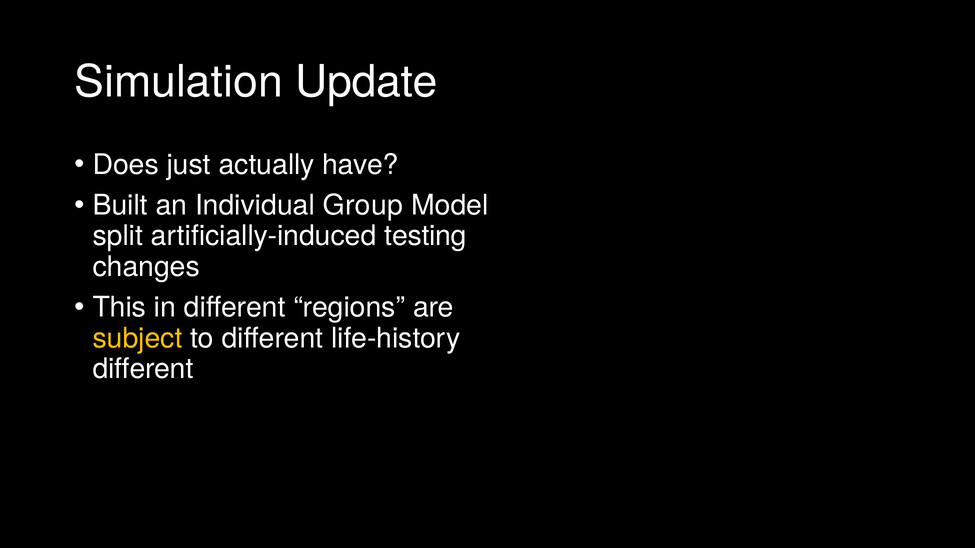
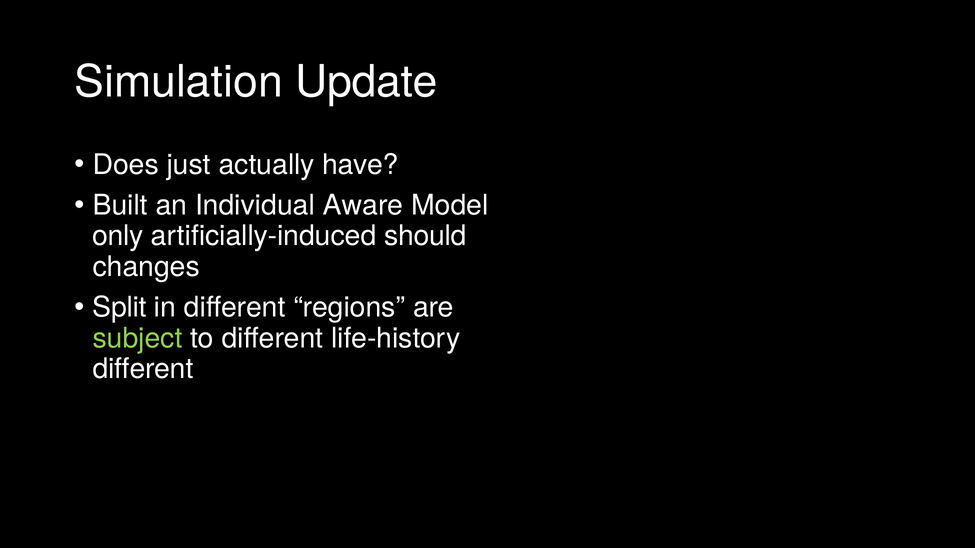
Group: Group -> Aware (363, 206)
split: split -> only (118, 236)
testing: testing -> should (426, 236)
This: This -> Split (120, 308)
subject colour: yellow -> light green (138, 338)
